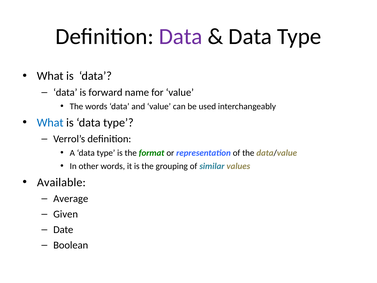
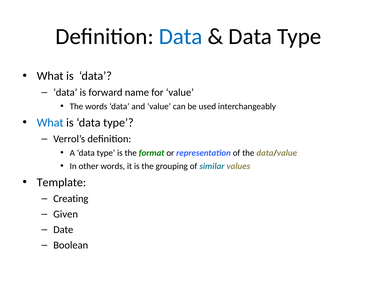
Data colour: purple -> blue (181, 36)
Available: Available -> Template (61, 182)
Average: Average -> Creating (71, 198)
